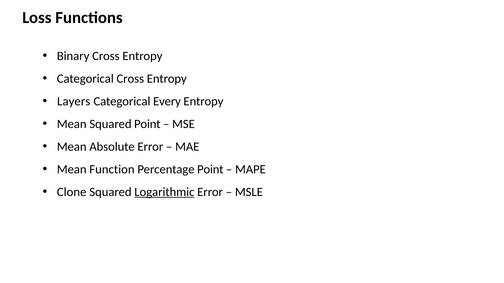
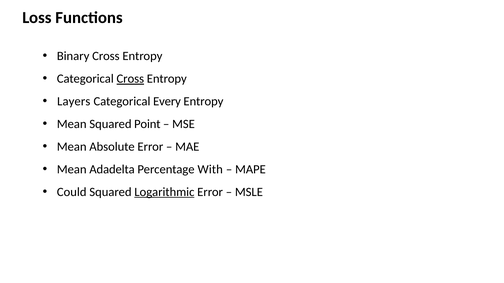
Cross underline: none -> present (130, 79)
Function: Function -> Adadelta (112, 170)
Percentage Point: Point -> With (210, 170)
Clone: Clone -> Could (72, 192)
